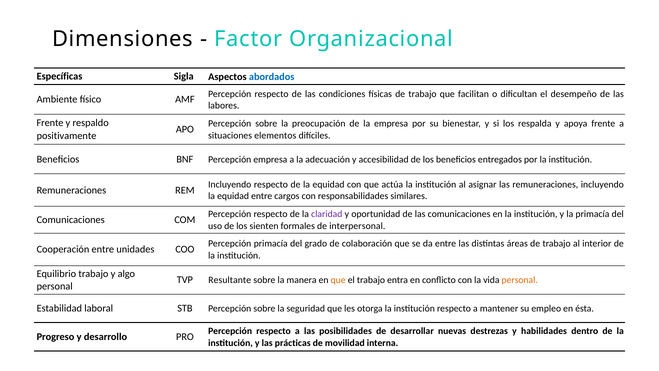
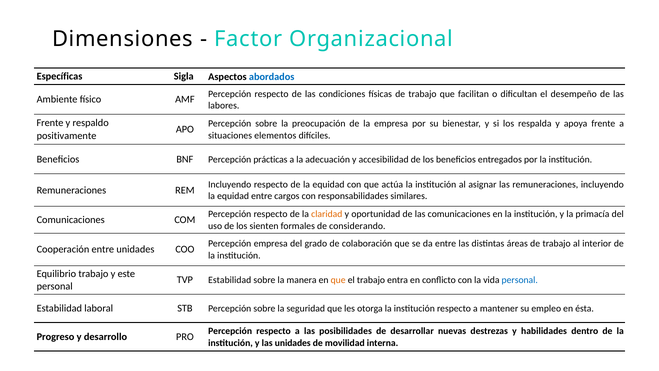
Percepción empresa: empresa -> prácticas (270, 159)
claridad colour: purple -> orange (327, 214)
interpersonal: interpersonal -> considerando (357, 226)
Percepción primacía: primacía -> empresa (271, 244)
algo: algo -> este (126, 273)
TVP Resultante: Resultante -> Estabilidad (230, 280)
personal colour: orange -> blue (520, 280)
las prácticas: prácticas -> unidades (293, 343)
